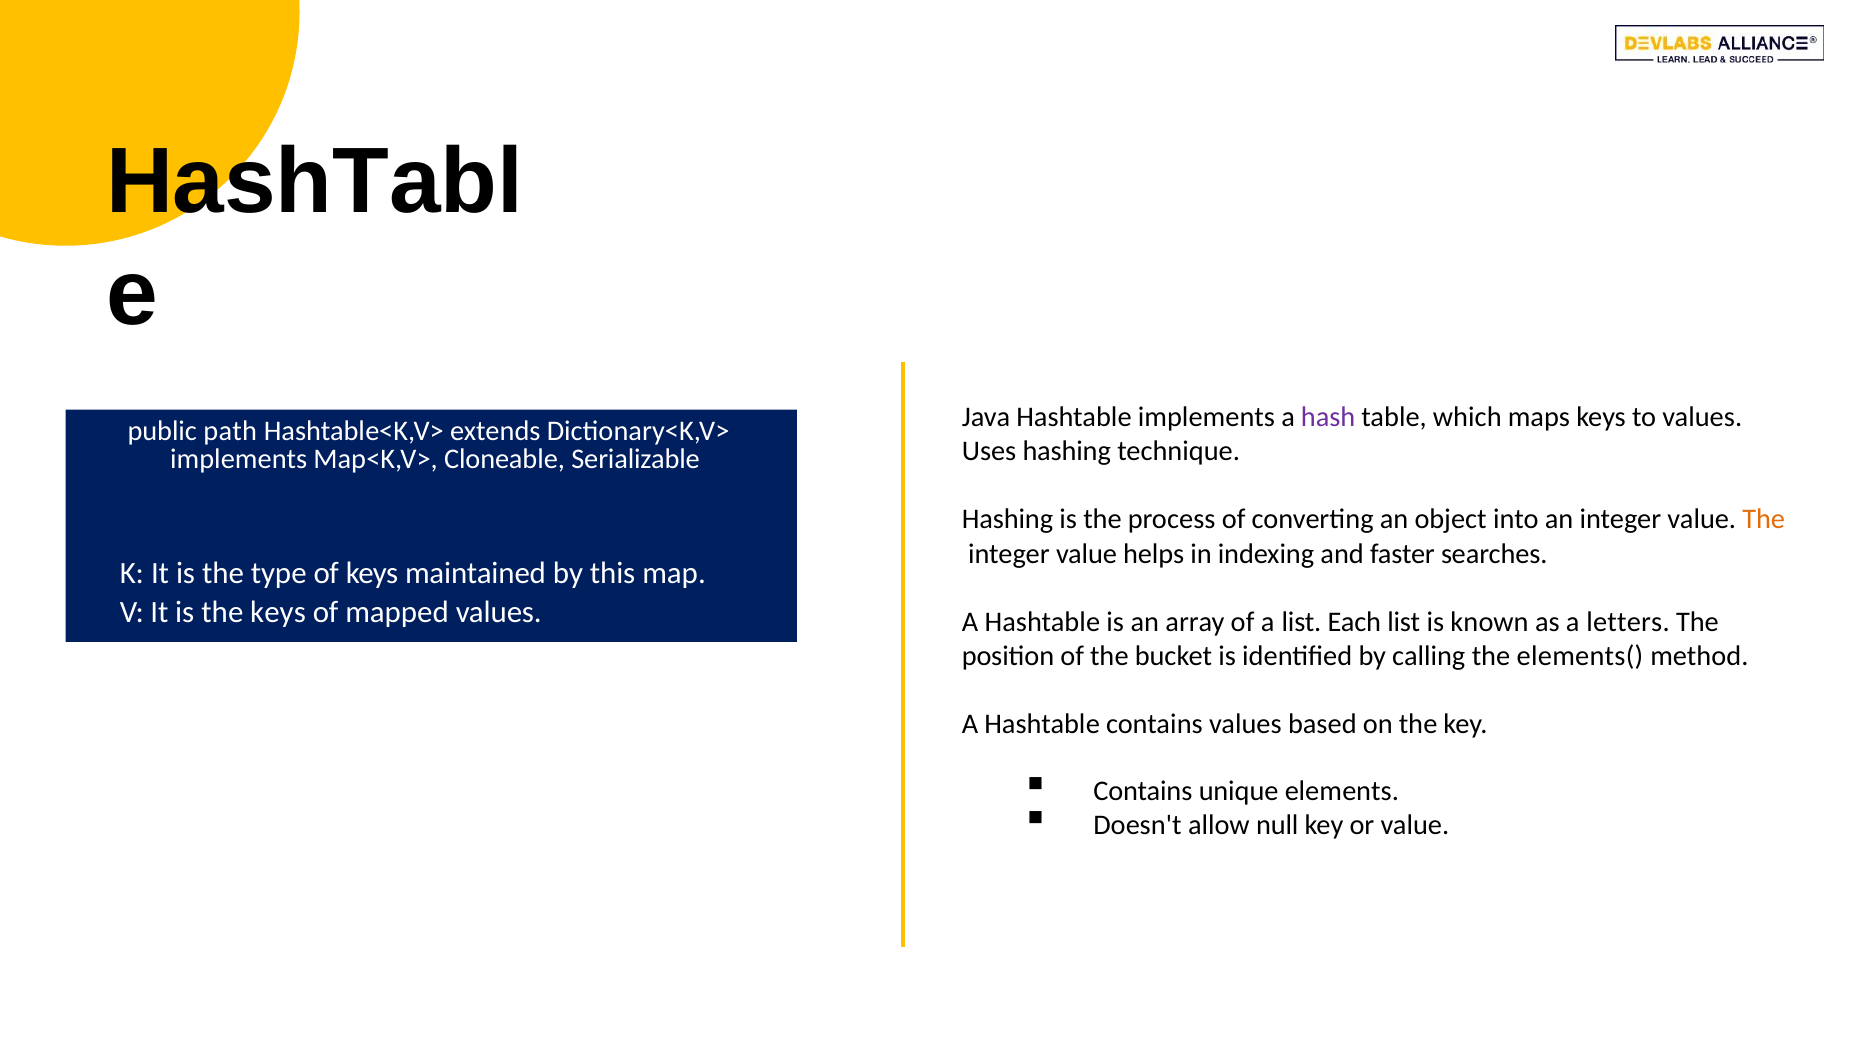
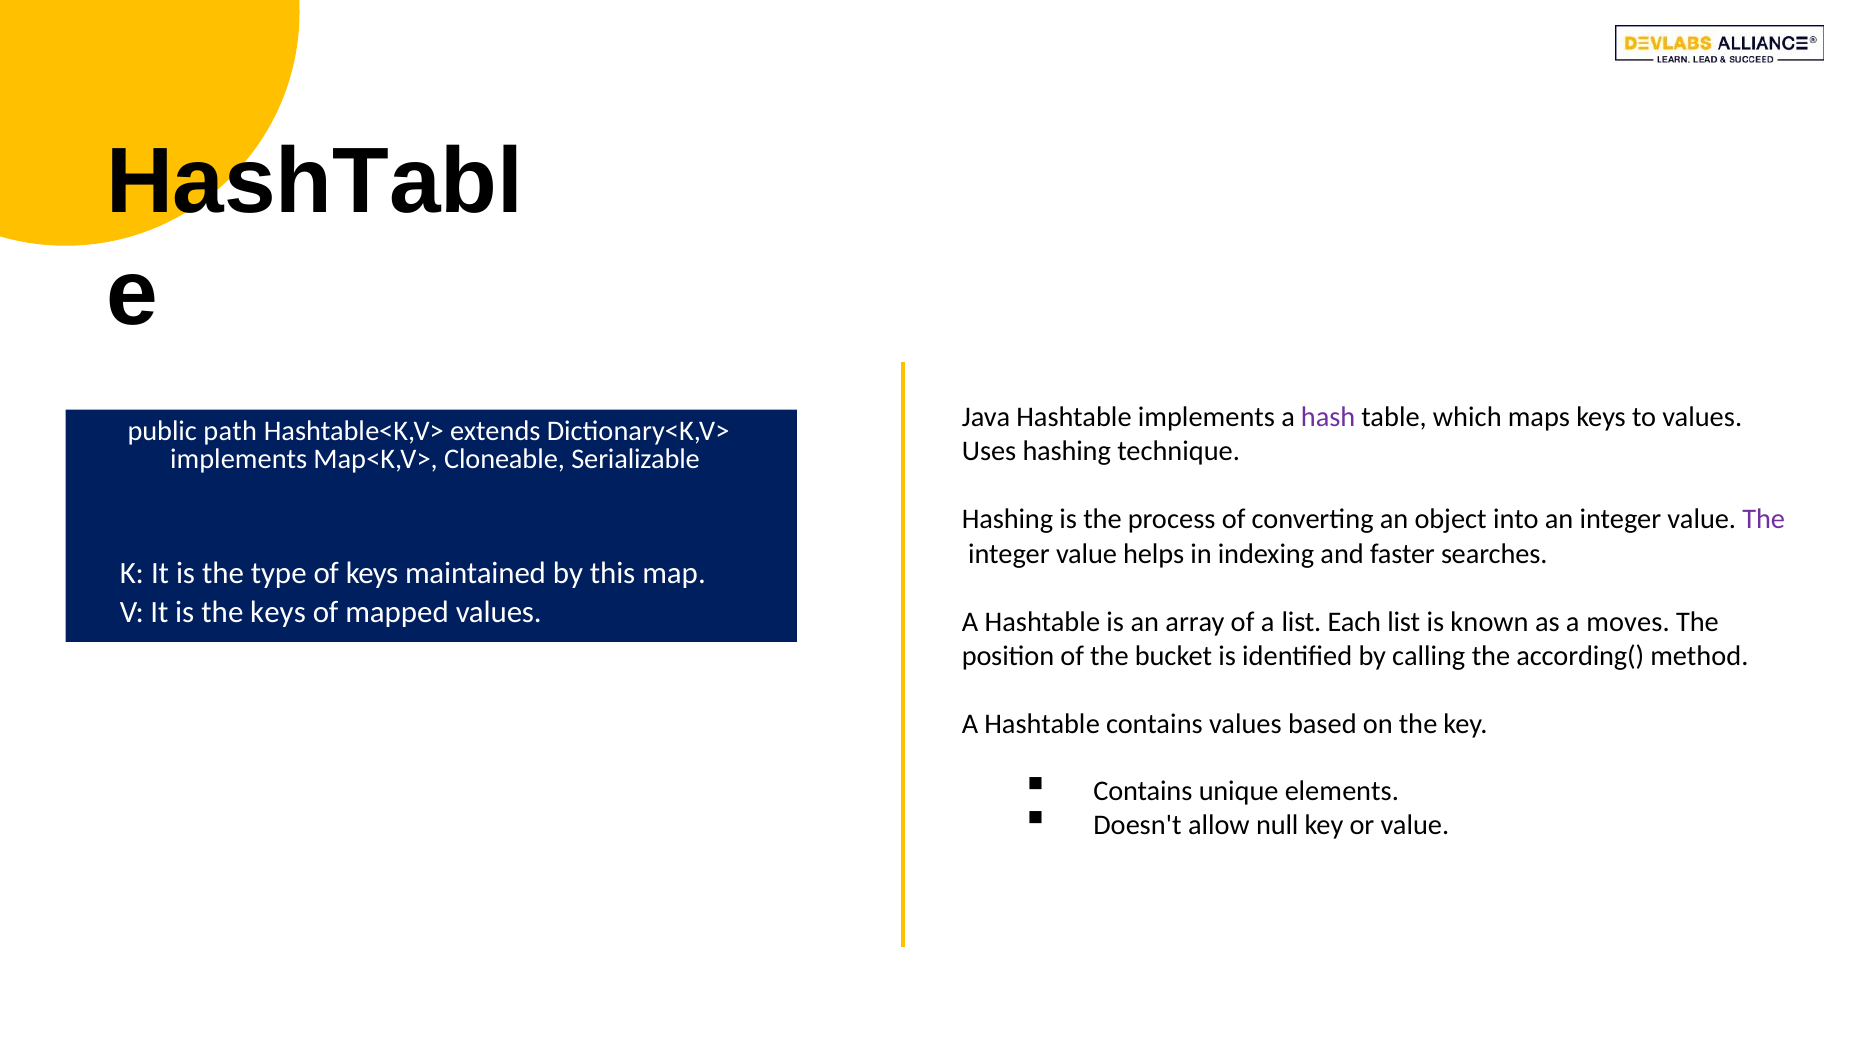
The colour: orange -> purple (1764, 519)
letters: letters -> moves (1628, 622)
elements(: elements( -> according( (1580, 656)
